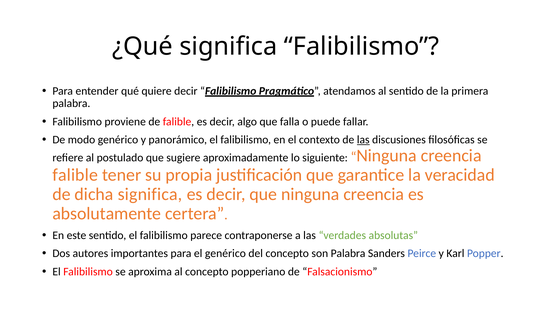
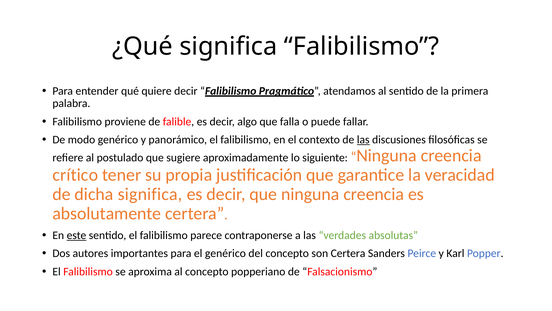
falible: falible -> crítico (75, 175)
este underline: none -> present (76, 235)
son Palabra: Palabra -> Certera (348, 253)
